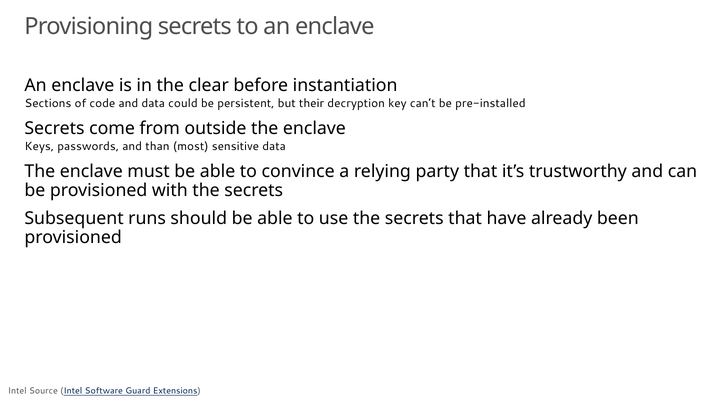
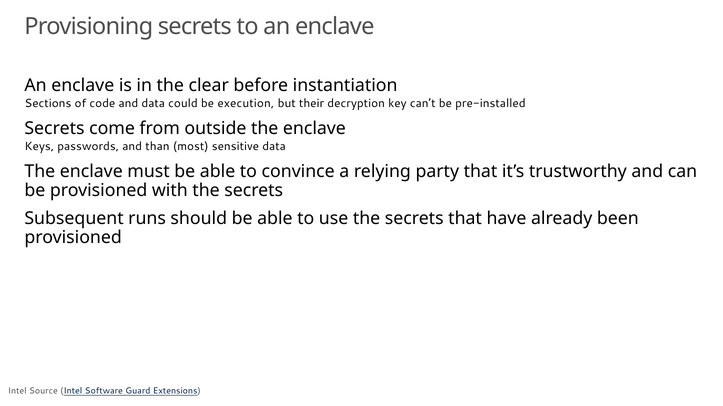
persistent: persistent -> execution (246, 104)
